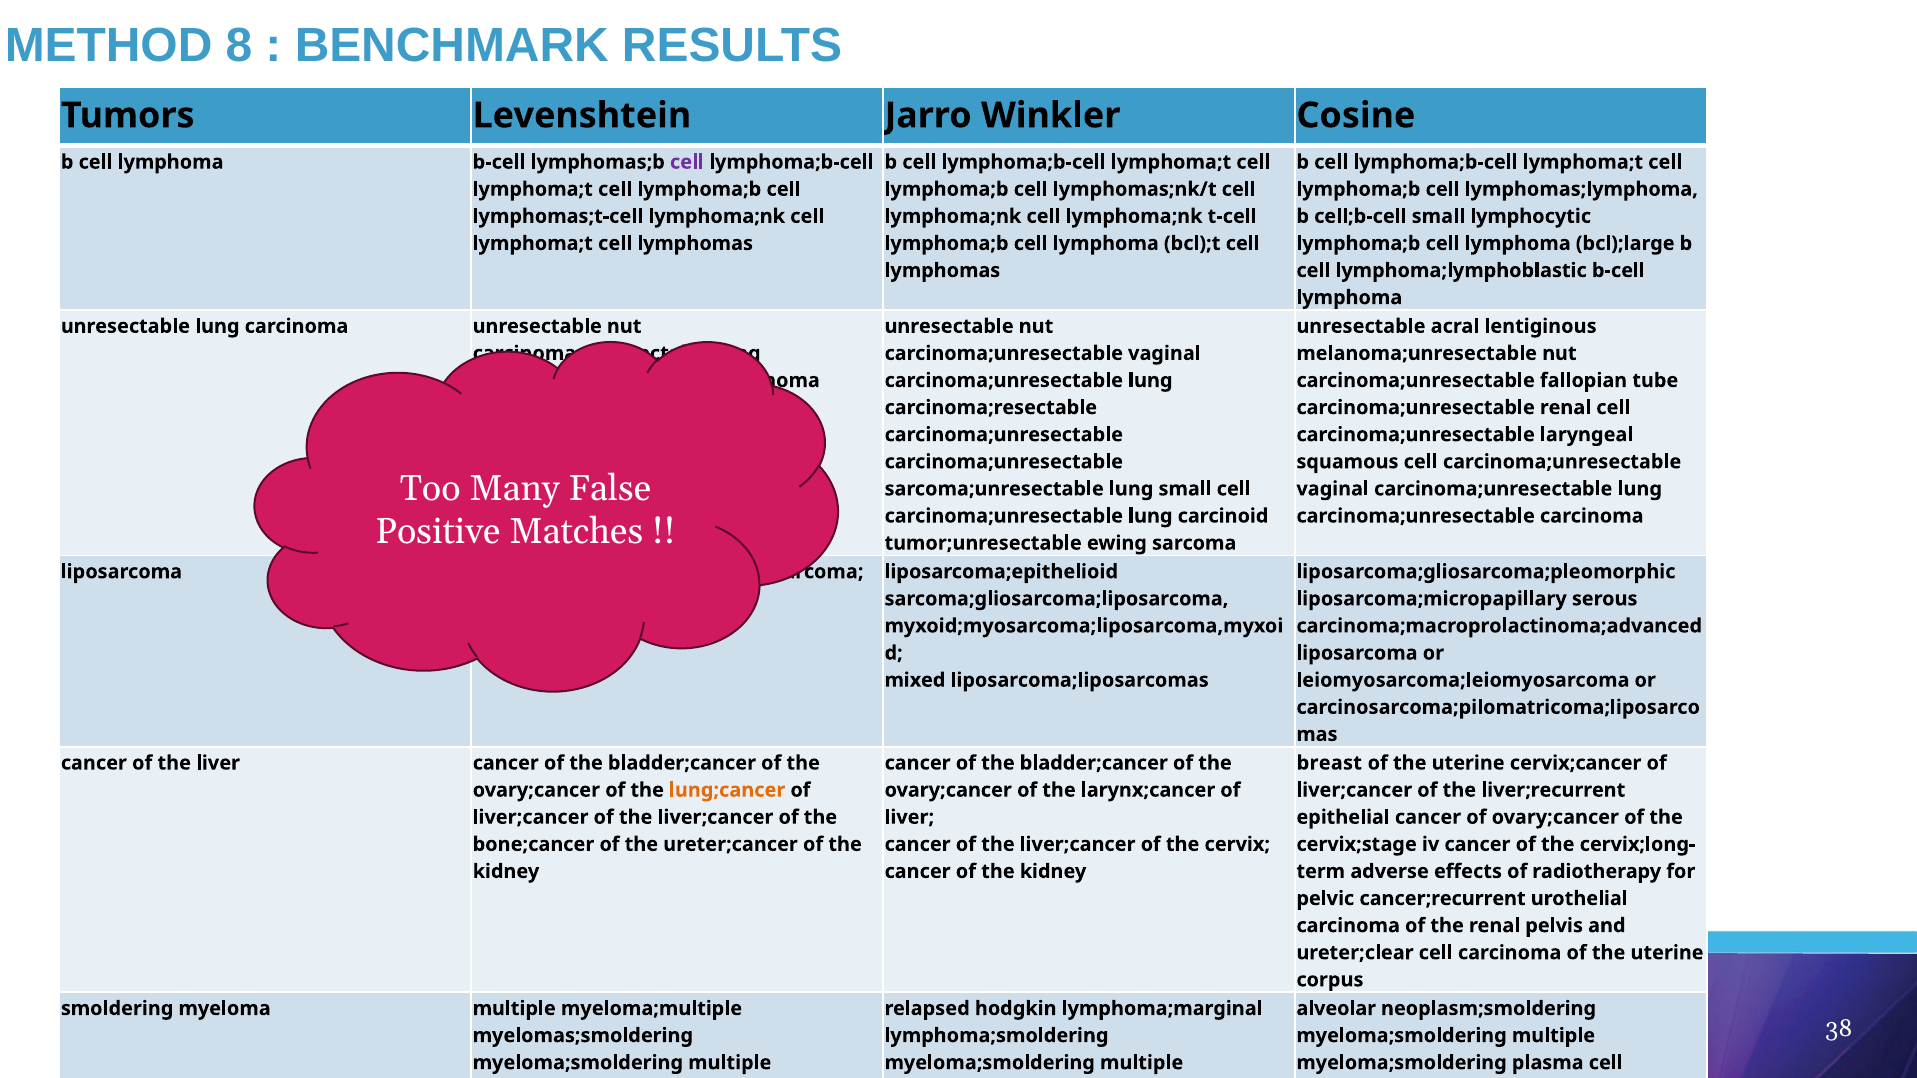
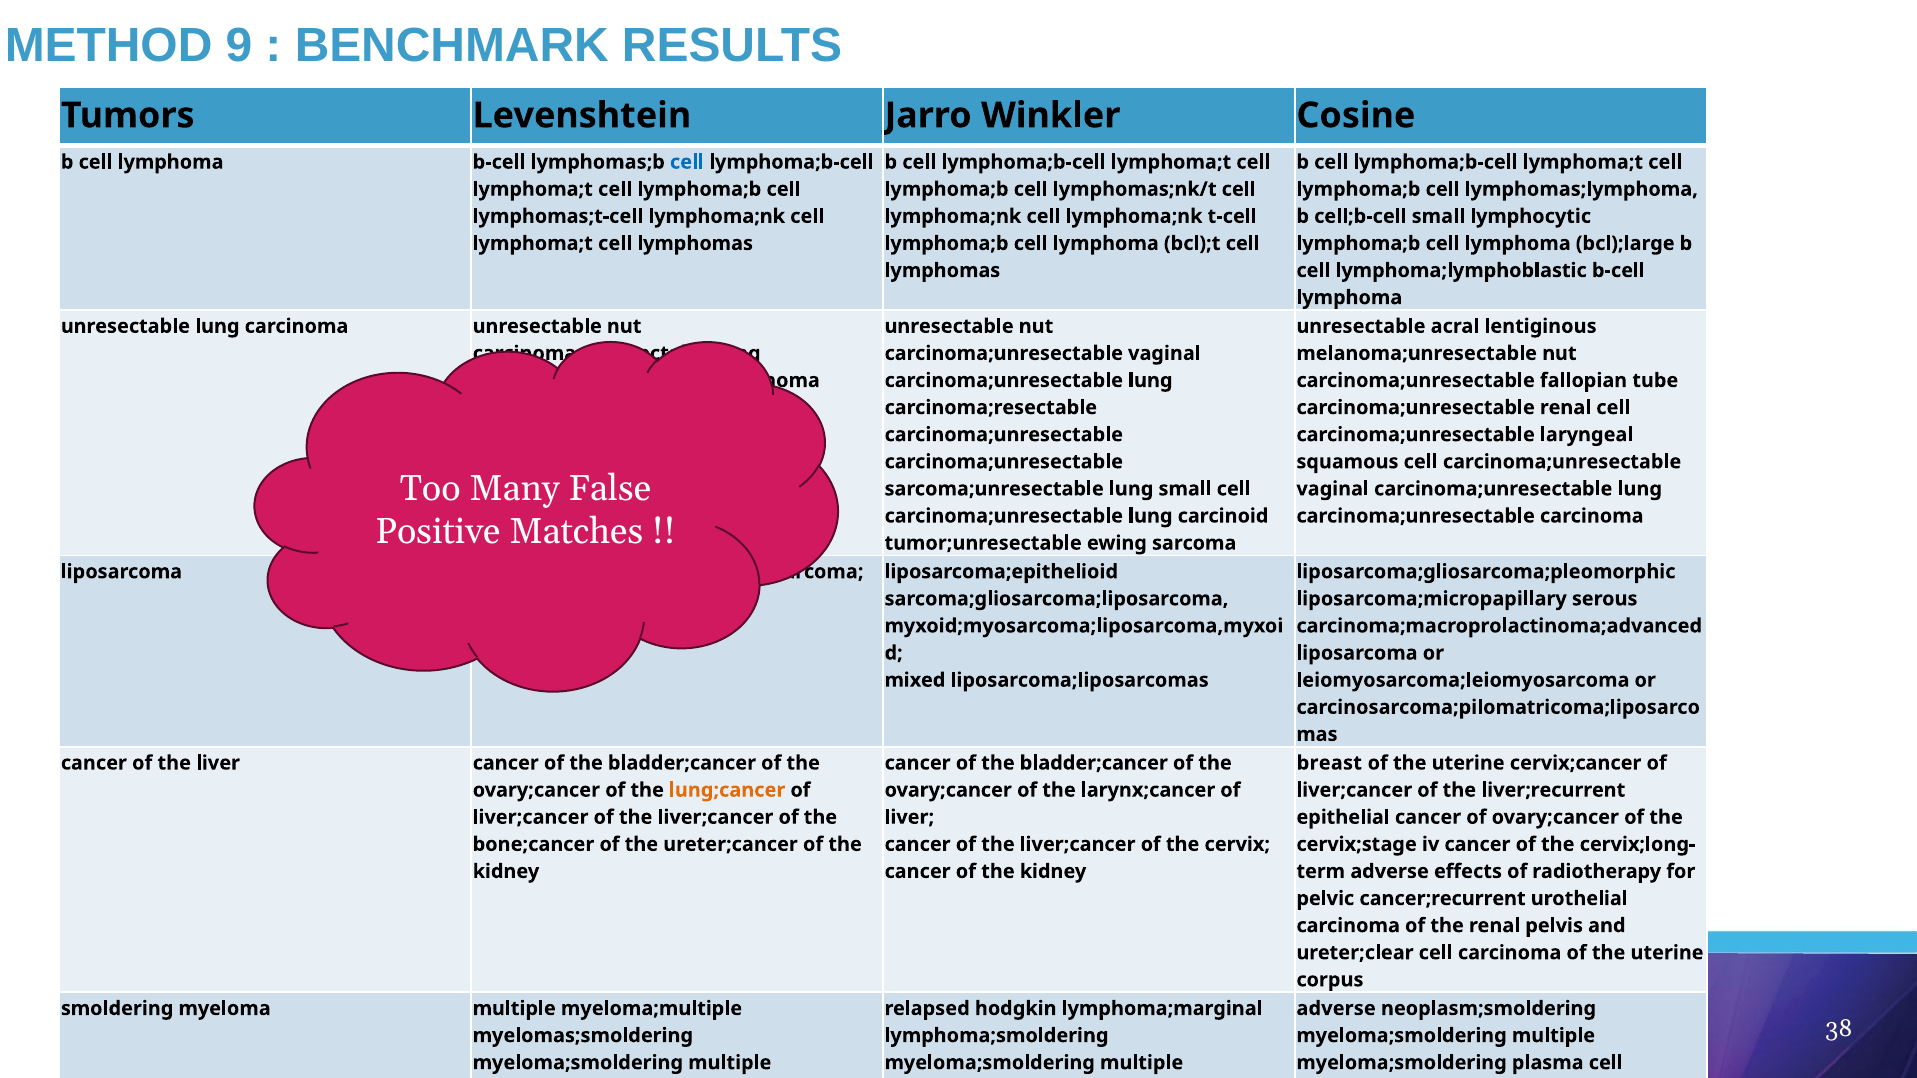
8: 8 -> 9 (239, 46)
cell colour: purple -> blue (687, 162)
alveolar: alveolar -> adverse (1336, 1009)
